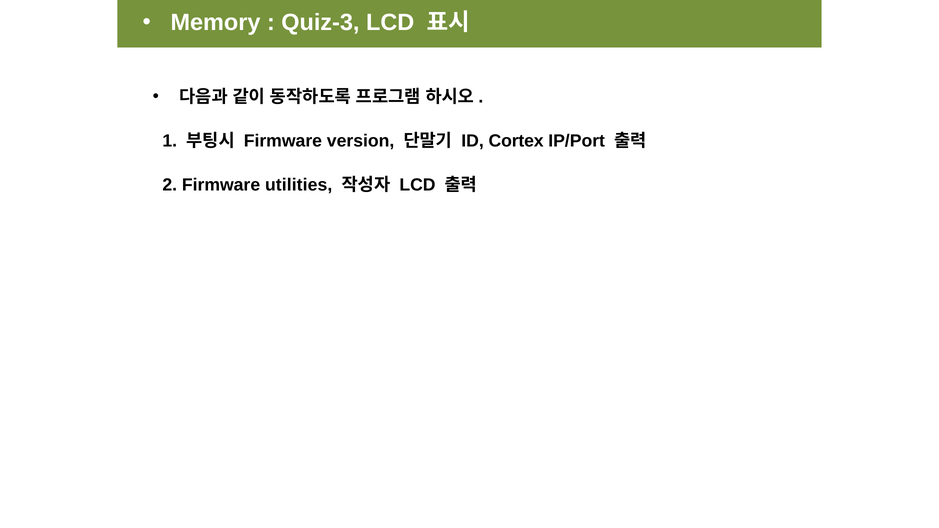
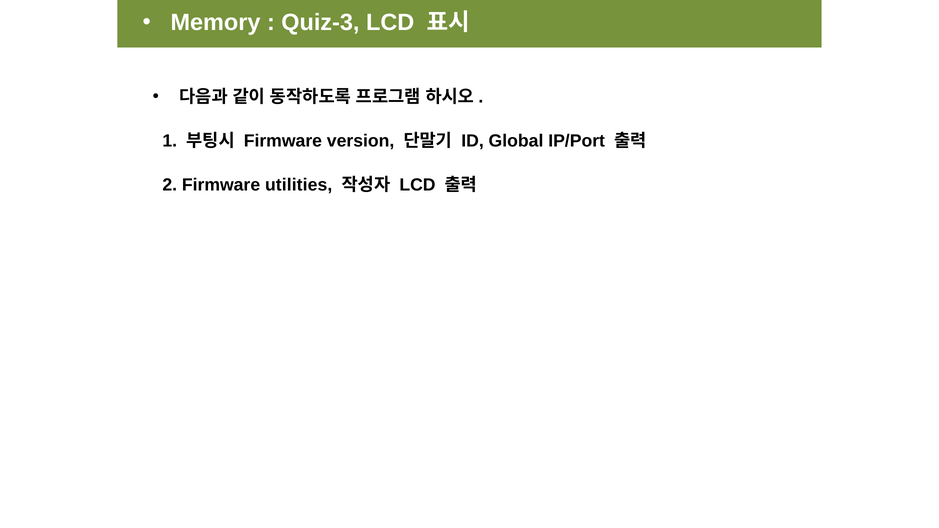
Cortex: Cortex -> Global (516, 141)
